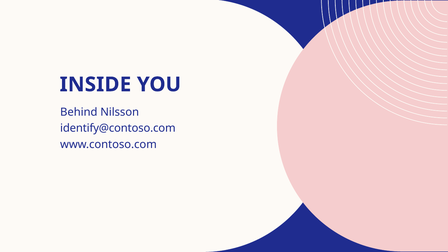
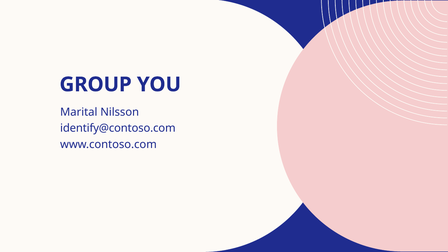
INSIDE: INSIDE -> GROUP (96, 84)
Behind: Behind -> Marital (79, 112)
